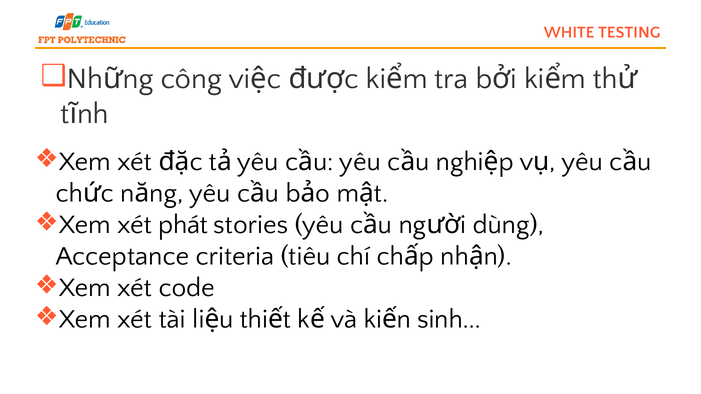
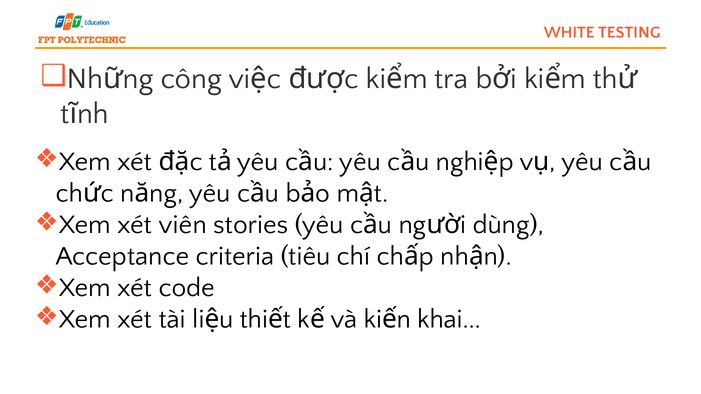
phát: phát -> viên (183, 225)
sinh: sinh -> khai (449, 319)
